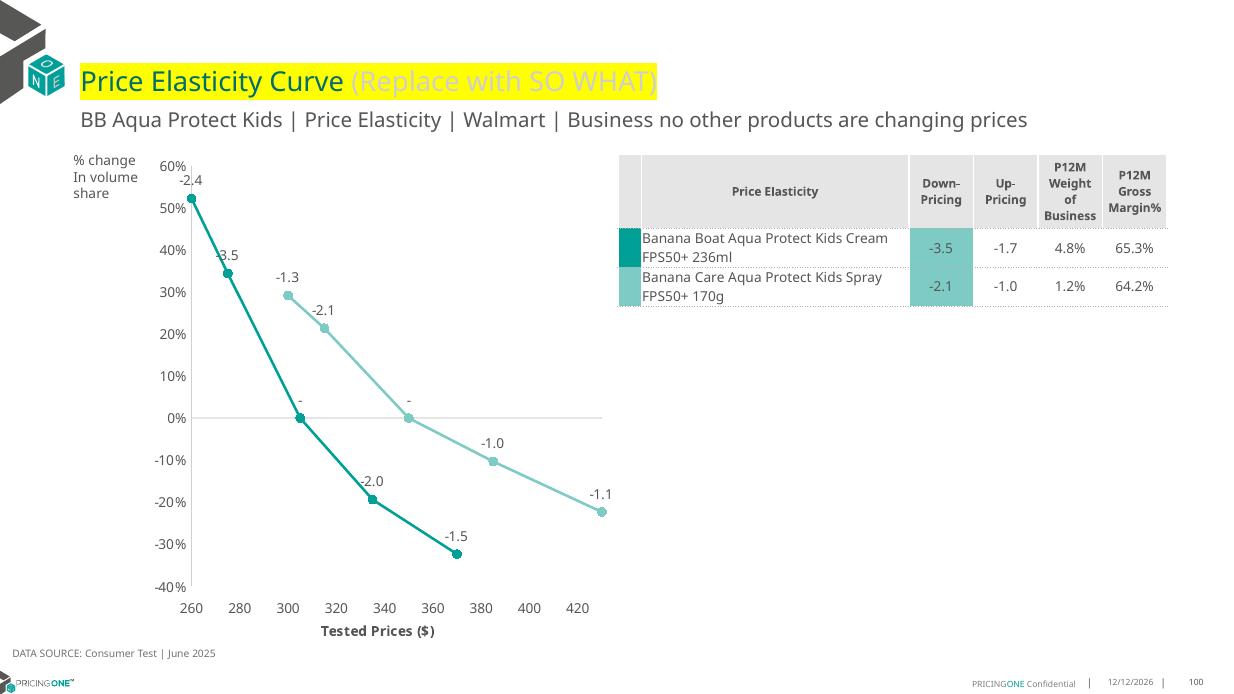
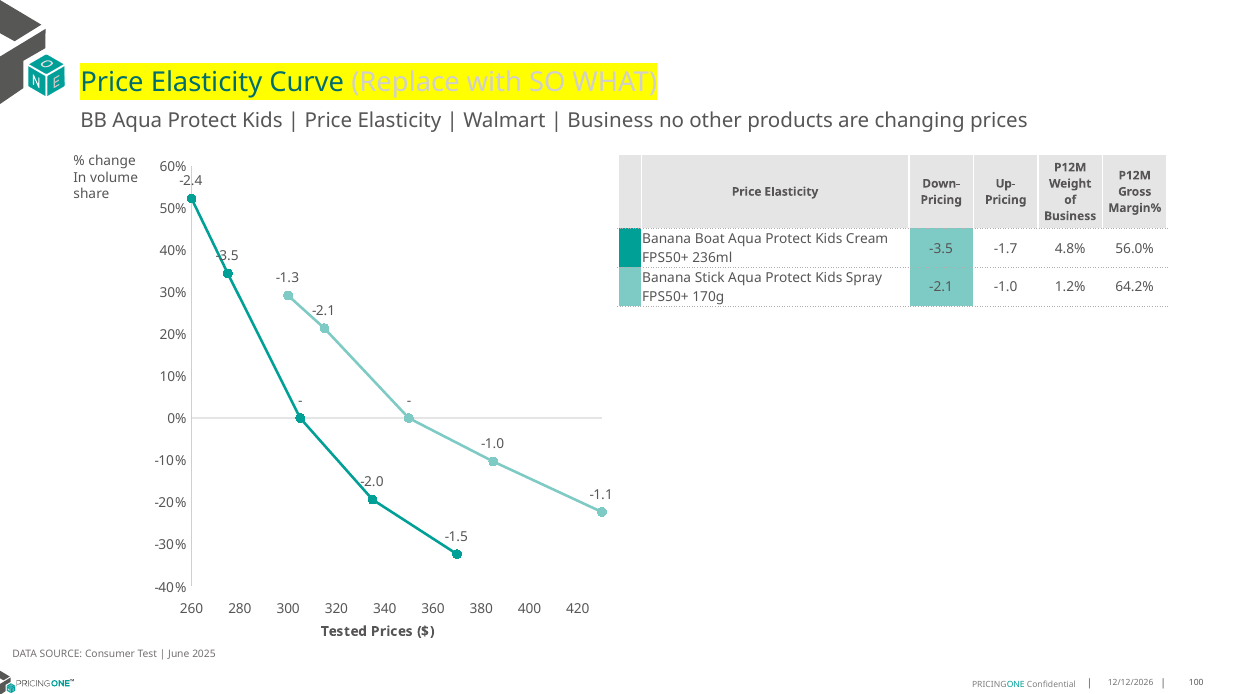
65.3%: 65.3% -> 56.0% (1135, 249)
Care: Care -> Stick (710, 278)
